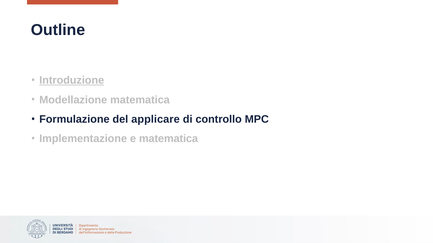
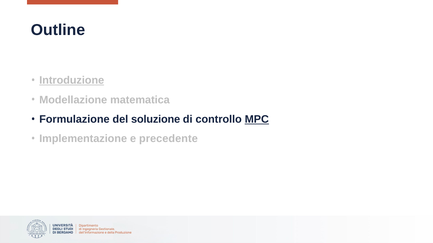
applicare: applicare -> soluzione (156, 120)
MPC underline: none -> present (257, 120)
e matematica: matematica -> precedente (168, 139)
